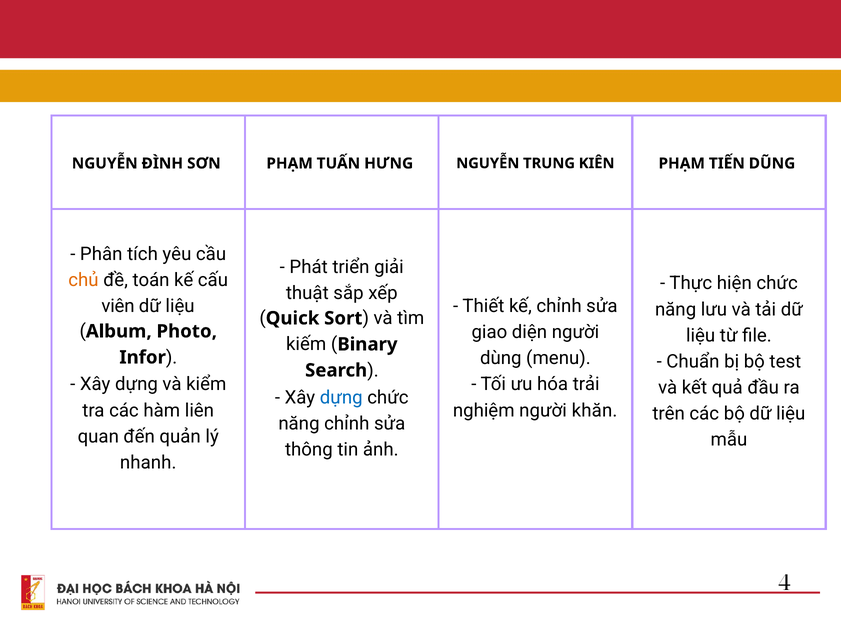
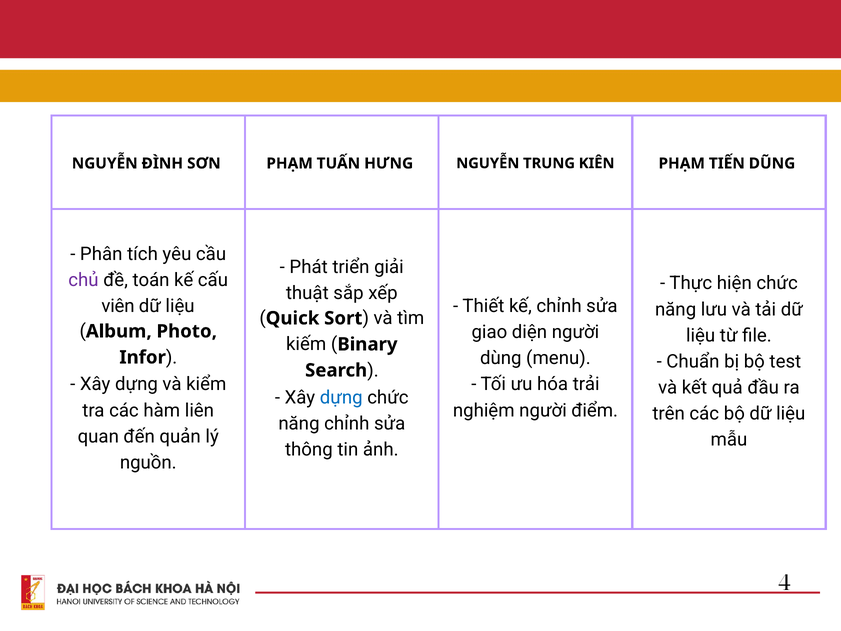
chủ colour: orange -> purple (83, 280)
khăn: khăn -> điểm (595, 410)
nhanh: nhanh -> nguồn (148, 462)
